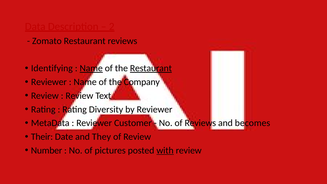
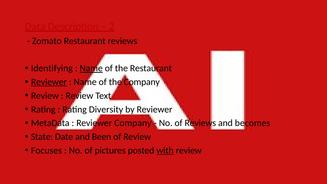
Restaurant underline: present -> none (151, 68)
Reviewer underline: none -> present (49, 82)
Reviewer Customer: Customer -> Company (133, 123)
Their: Their -> State (42, 137)
They: They -> Been (102, 137)
Number: Number -> Focuses (47, 150)
